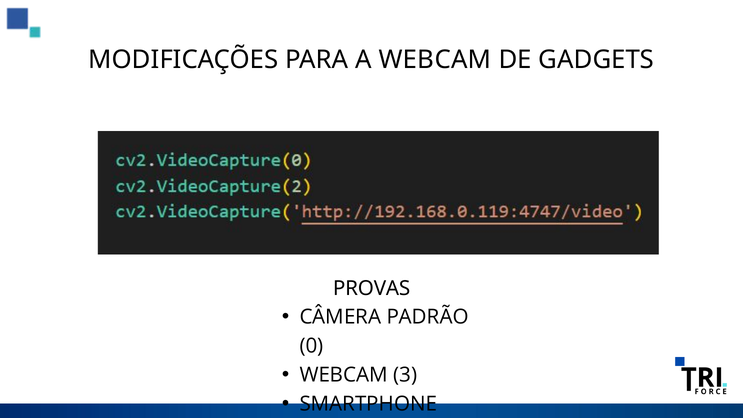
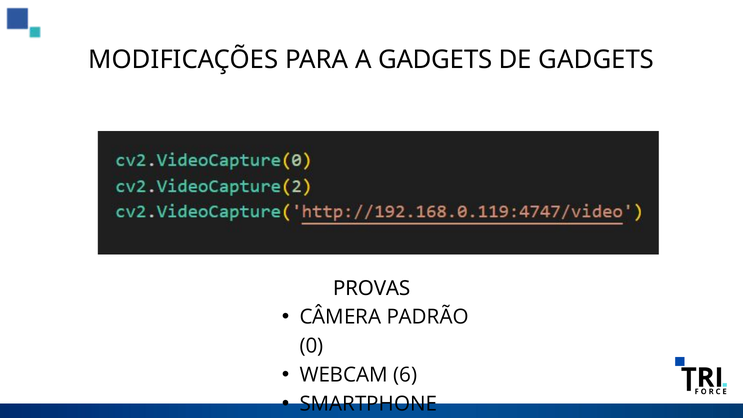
A WEBCAM: WEBCAM -> GADGETS (435, 60)
3: 3 -> 6 (405, 375)
